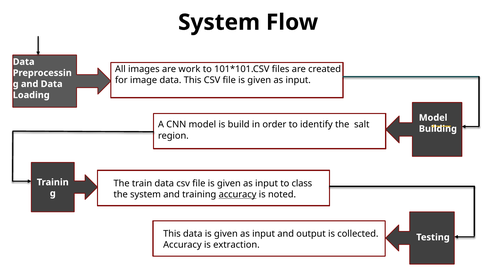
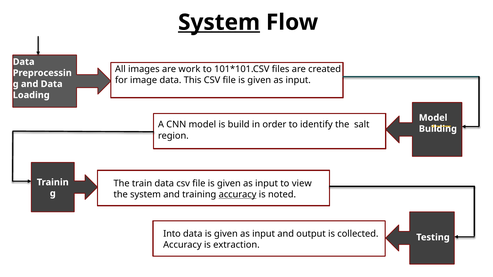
System underline: none -> present (219, 22)
class: class -> view (302, 184)
This: This -> Into (172, 234)
